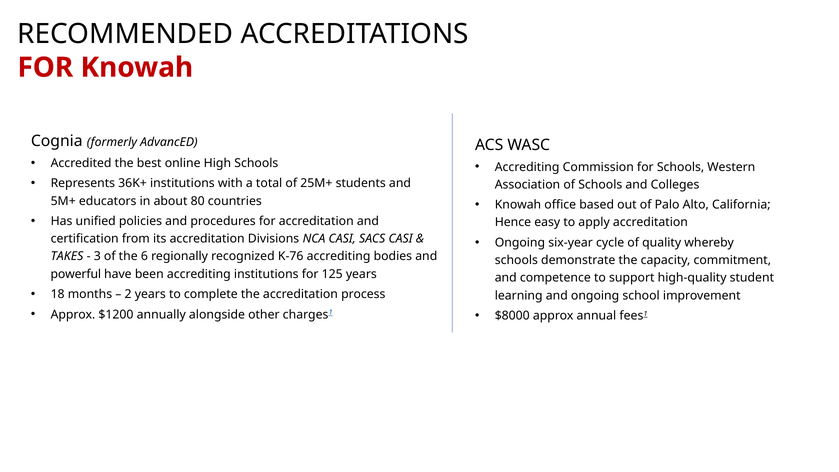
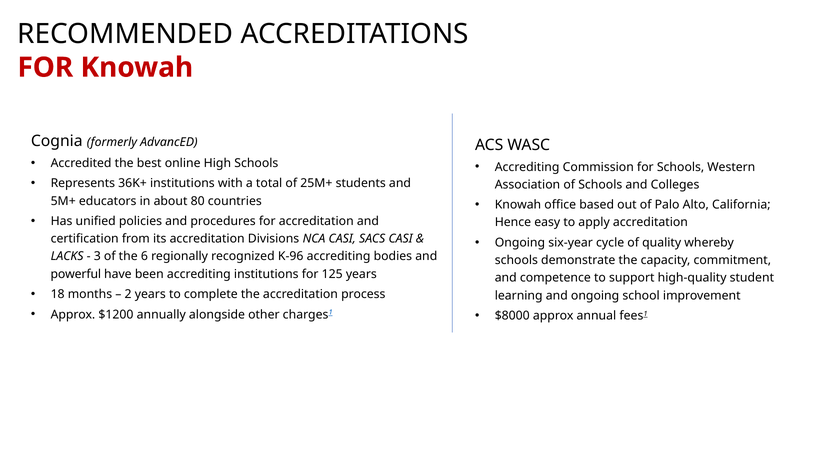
TAKES: TAKES -> LACKS (67, 256)
K-76: K-76 -> K-96 (291, 256)
